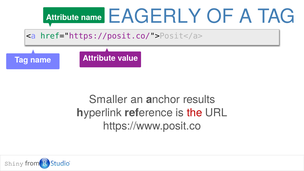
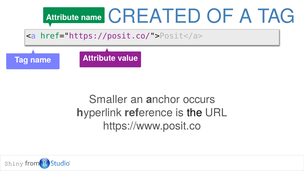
EAGERLY: EAGERLY -> CREATED (154, 16)
results: results -> occurs (199, 99)
the colour: red -> black (195, 113)
